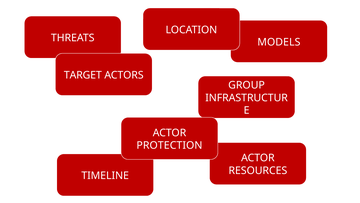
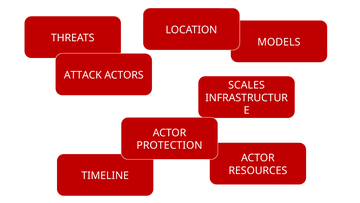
TARGET: TARGET -> ATTACK (83, 75)
GROUP: GROUP -> SCALES (247, 85)
